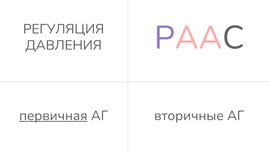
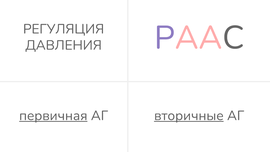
вторичные underline: none -> present (189, 116)
